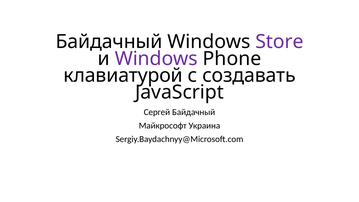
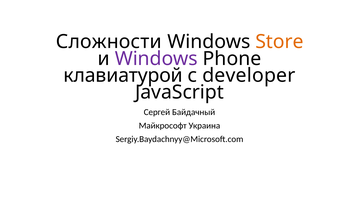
Байдачный: Байдачный -> Сложности (109, 42)
Store colour: purple -> orange (279, 42)
создавать: создавать -> developer (249, 75)
